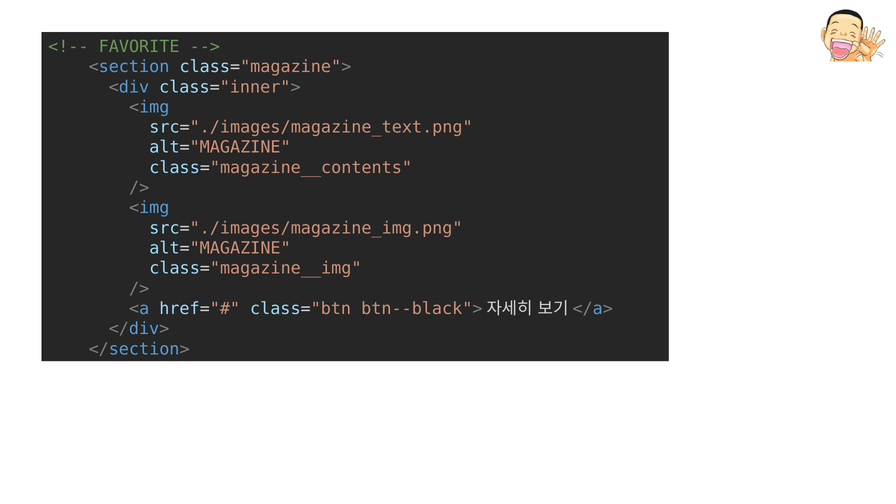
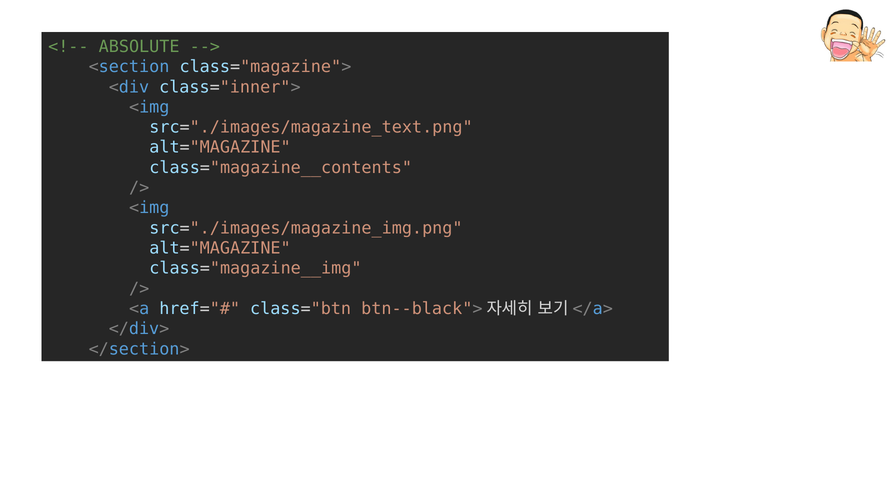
FAVORITE: FAVORITE -> ABSOLUTE (139, 47)
